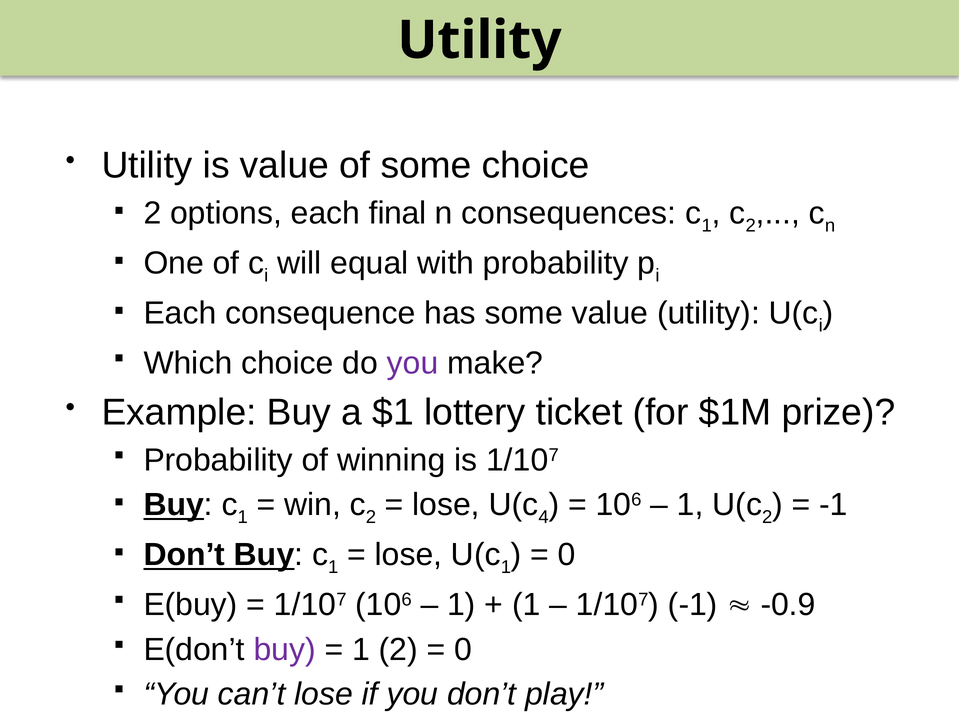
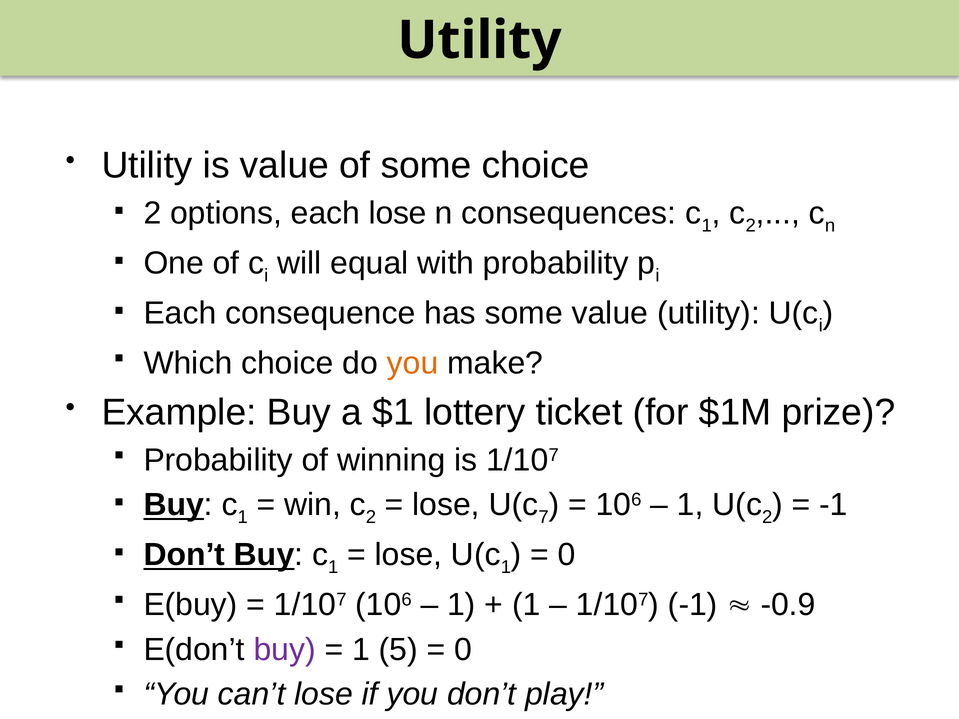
each final: final -> lose (398, 213)
you colour: purple -> orange (413, 363)
4: 4 -> 7 (544, 518)
1 2: 2 -> 5 (398, 650)
